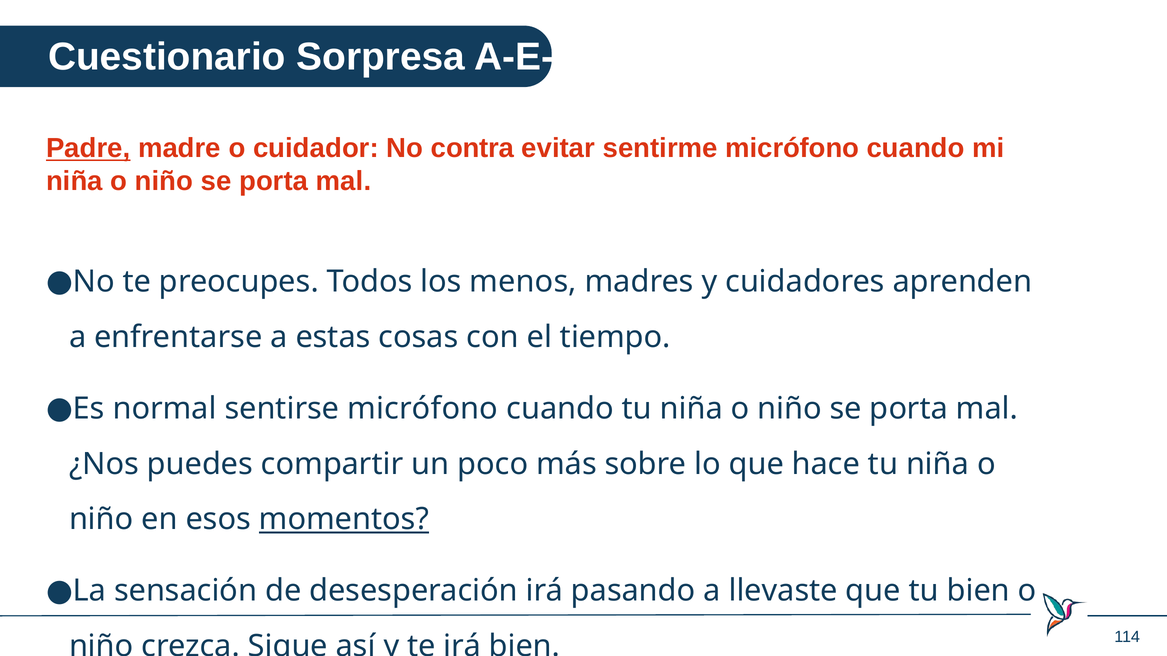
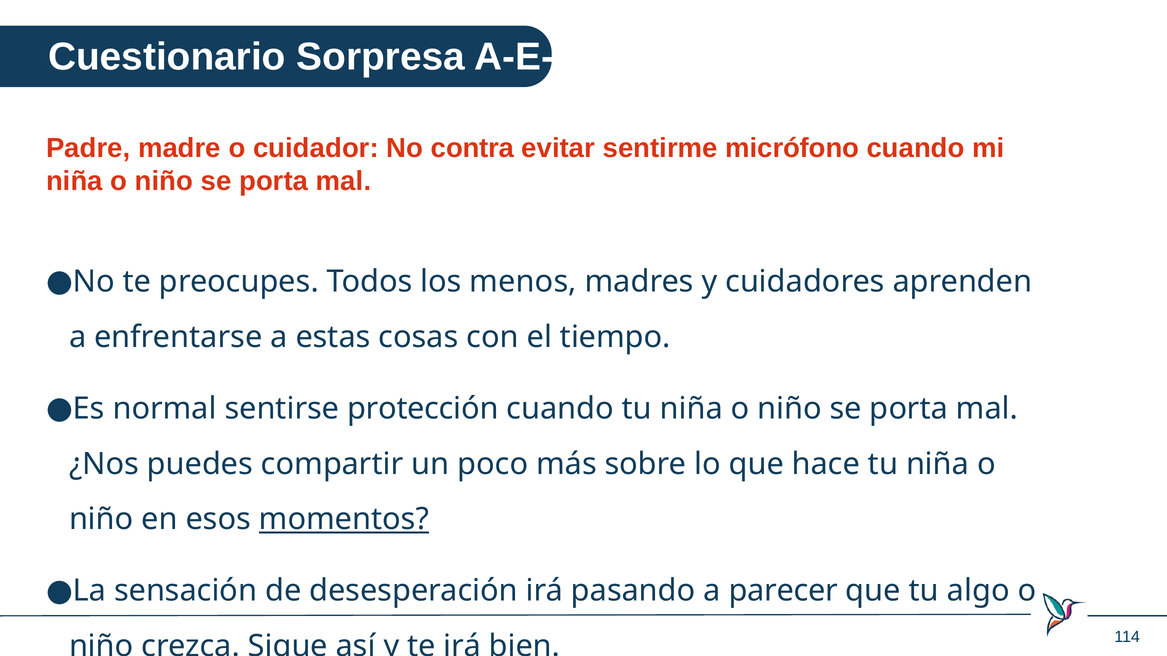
Padre underline: present -> none (88, 148)
sentirse micrófono: micrófono -> protección (423, 409)
llevaste: llevaste -> parecer (783, 591)
tu bien: bien -> algo (978, 591)
